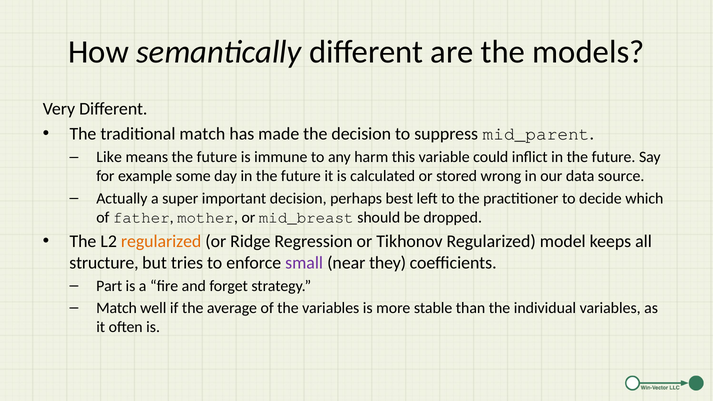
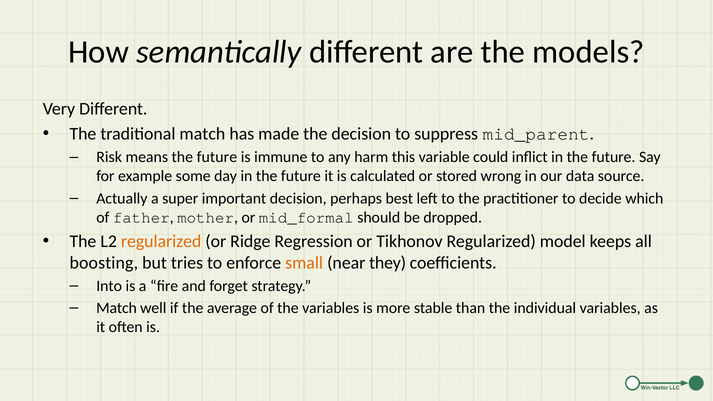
Like: Like -> Risk (109, 157)
mid_breast: mid_breast -> mid_formal (306, 217)
structure: structure -> boosting (104, 263)
small colour: purple -> orange (304, 263)
Part: Part -> Into (109, 286)
